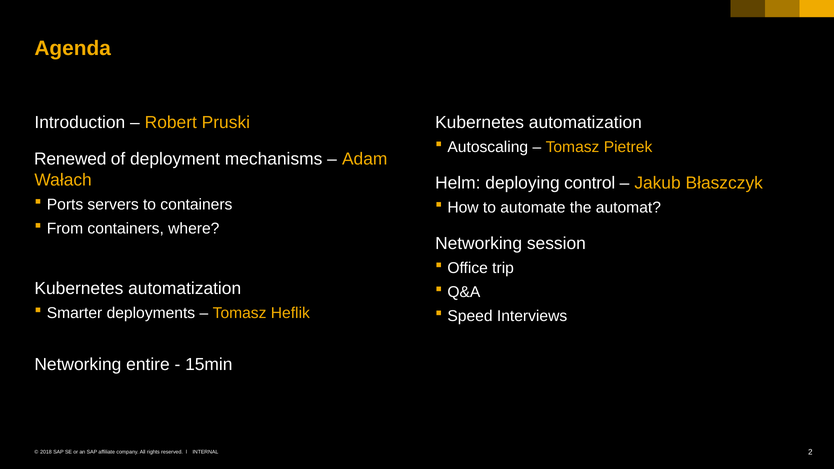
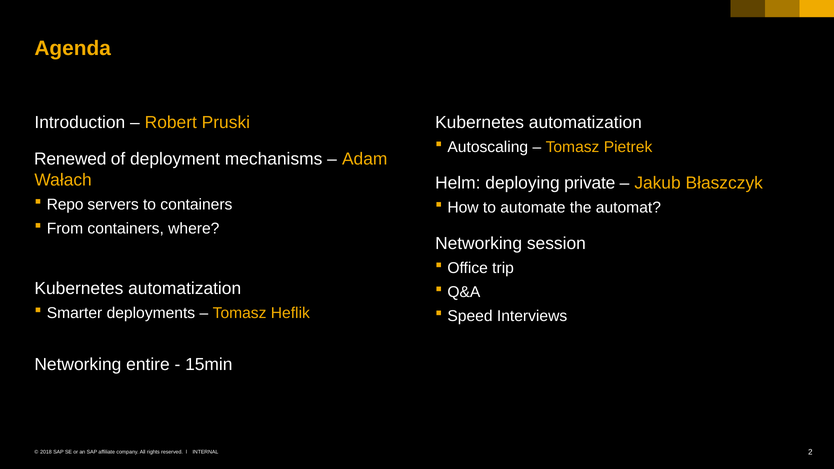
control: control -> private (590, 183)
Ports: Ports -> Repo (65, 205)
